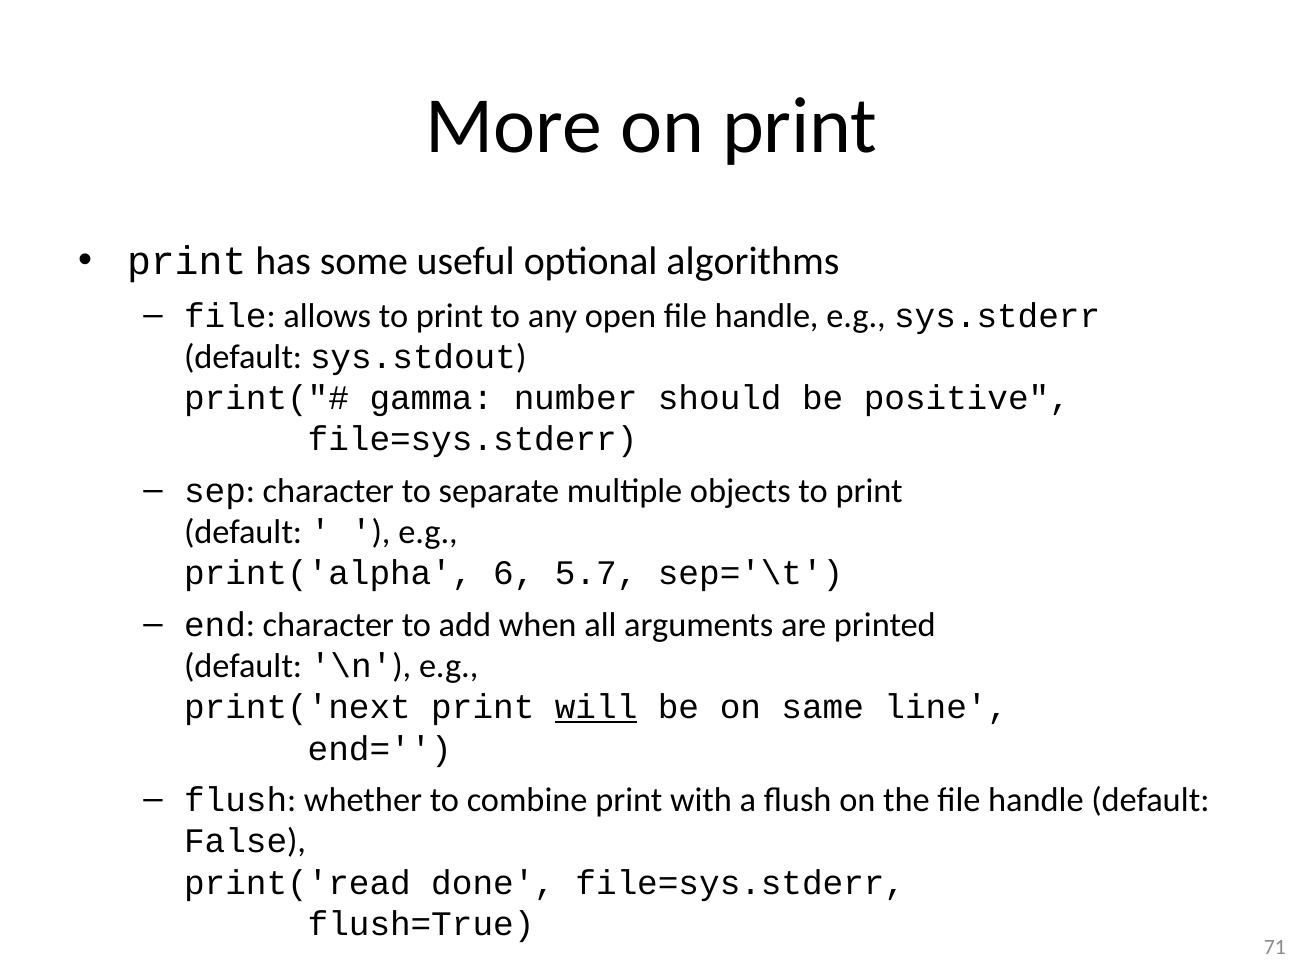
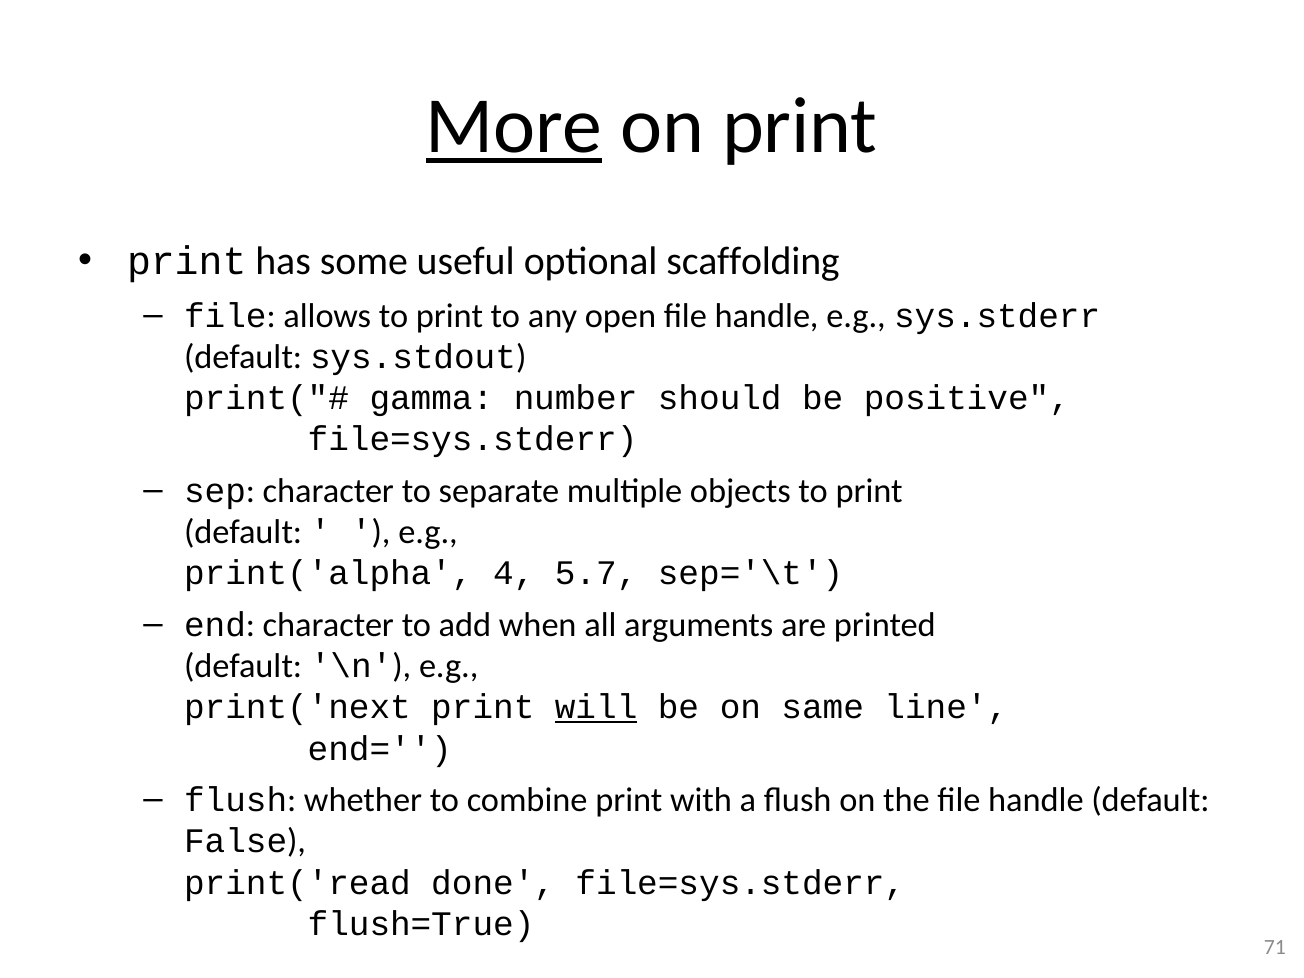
More underline: none -> present (514, 126)
algorithms: algorithms -> scaffolding (753, 261)
6: 6 -> 4 (514, 574)
